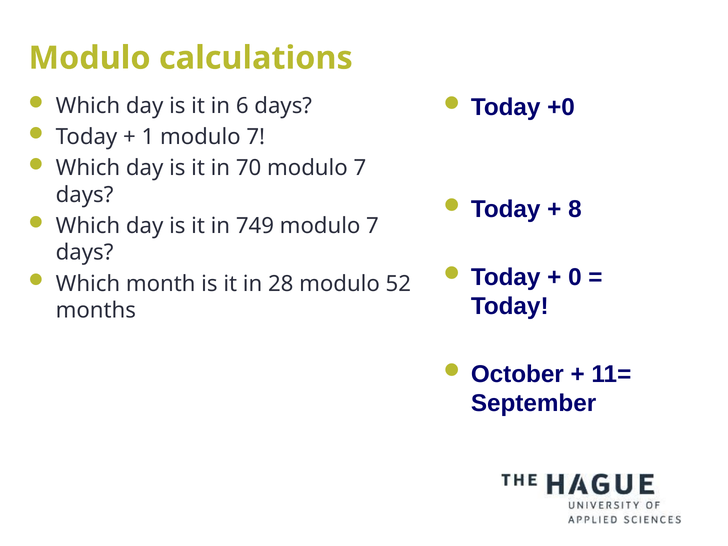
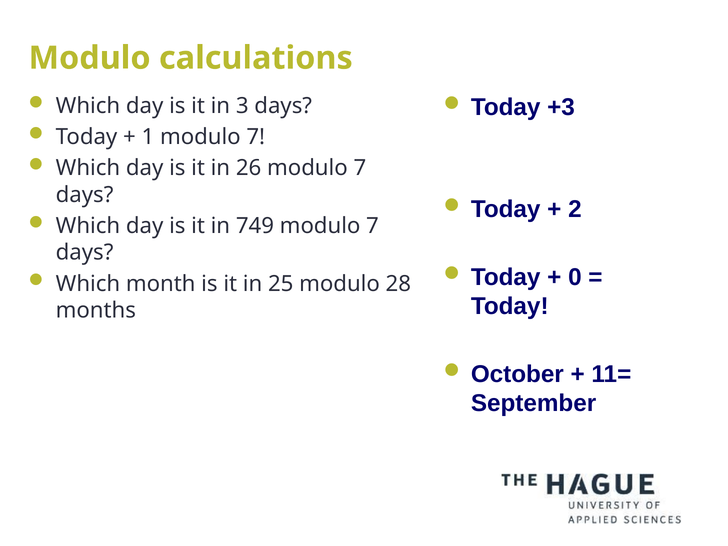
6: 6 -> 3 (242, 106)
+0: +0 -> +3 (561, 107)
70: 70 -> 26 (249, 168)
8: 8 -> 2 (575, 209)
28: 28 -> 25 (281, 284)
52: 52 -> 28 (398, 284)
